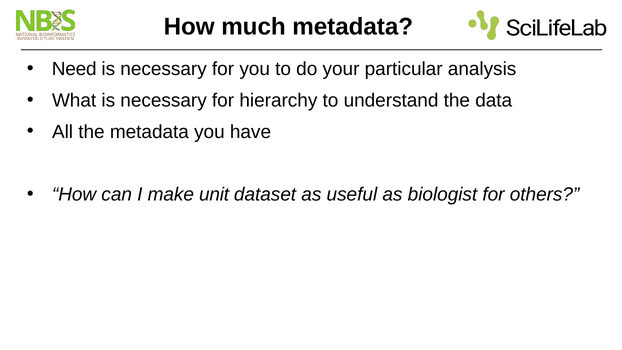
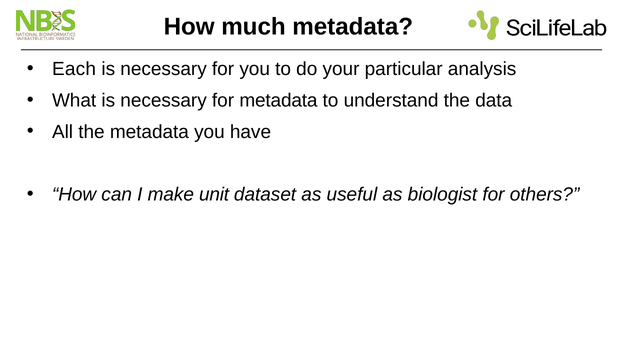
Need: Need -> Each (74, 69)
for hierarchy: hierarchy -> metadata (278, 100)
